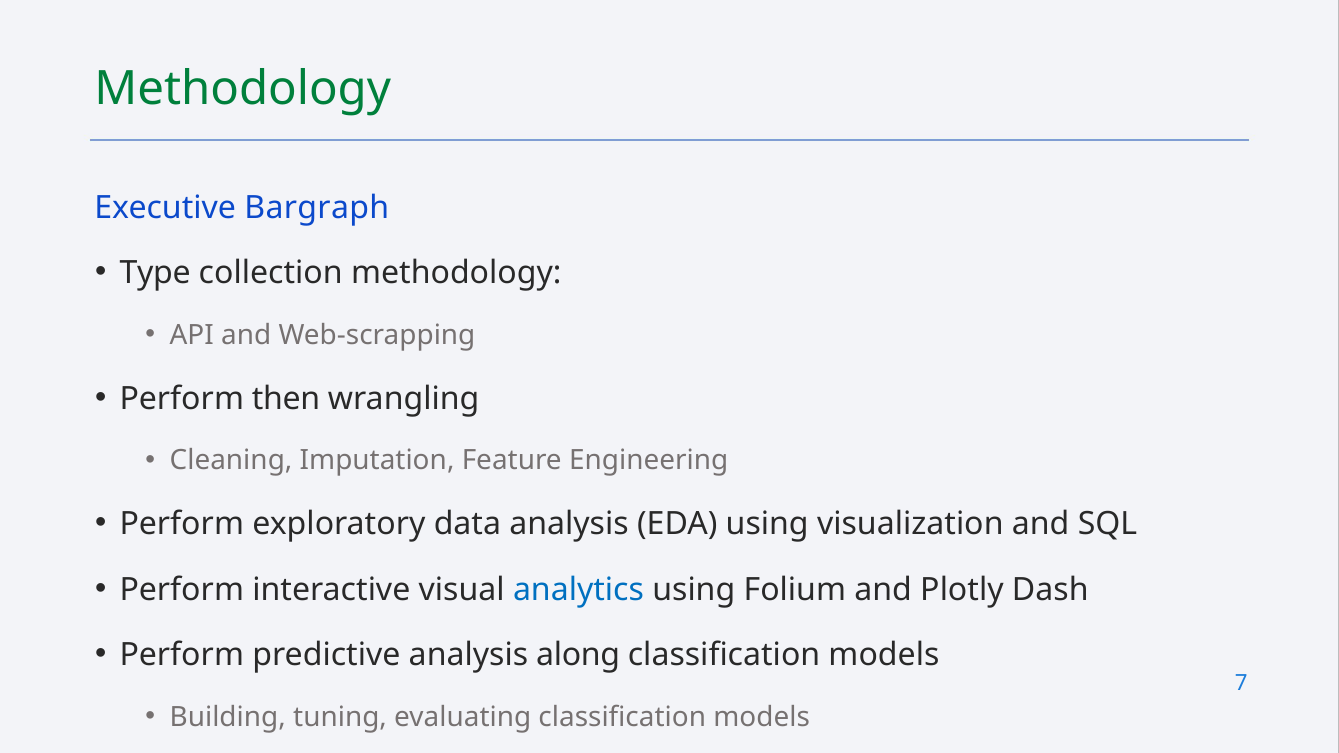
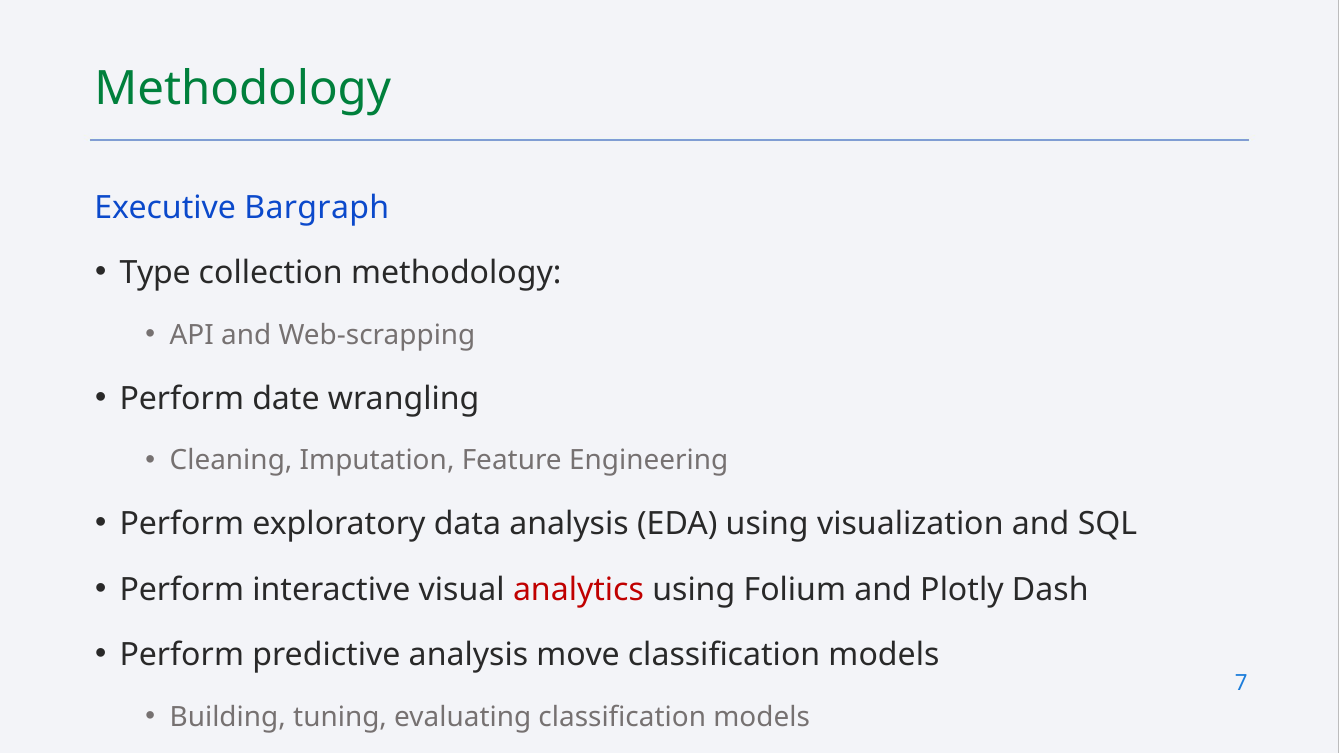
then: then -> date (286, 399)
analytics colour: blue -> red (578, 590)
along: along -> move (578, 655)
